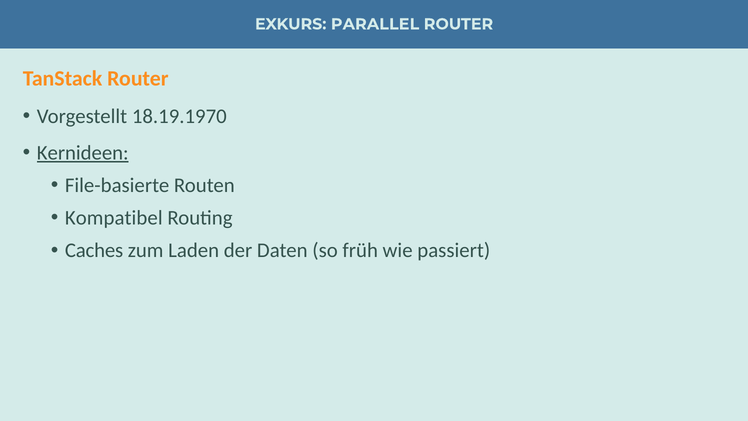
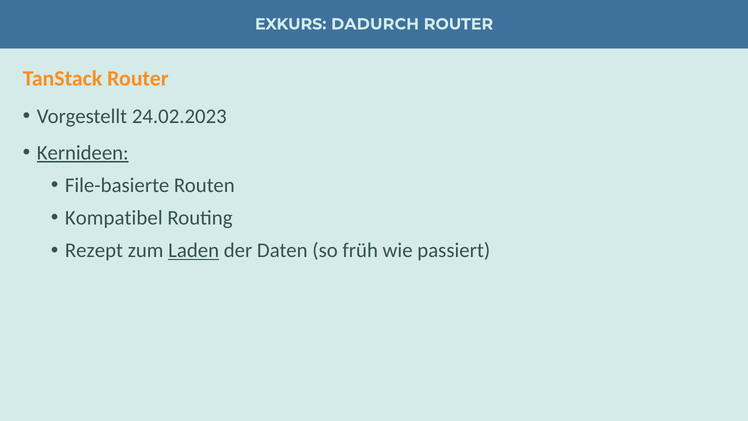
PARALLEL: PARALLEL -> DADURCH (375, 24)
18.19.1970: 18.19.1970 -> 24.02.2023 (179, 116)
Caches: Caches -> Rezept (94, 250)
Laden underline: none -> present (194, 250)
